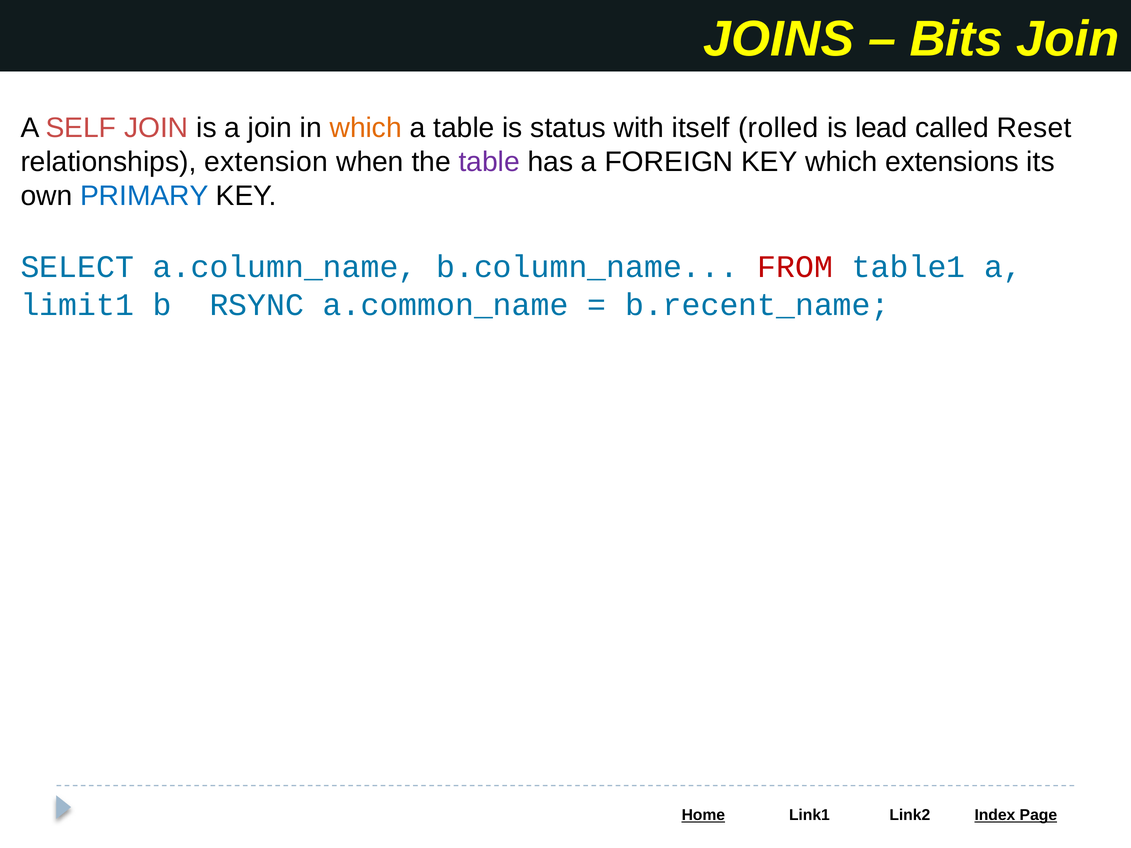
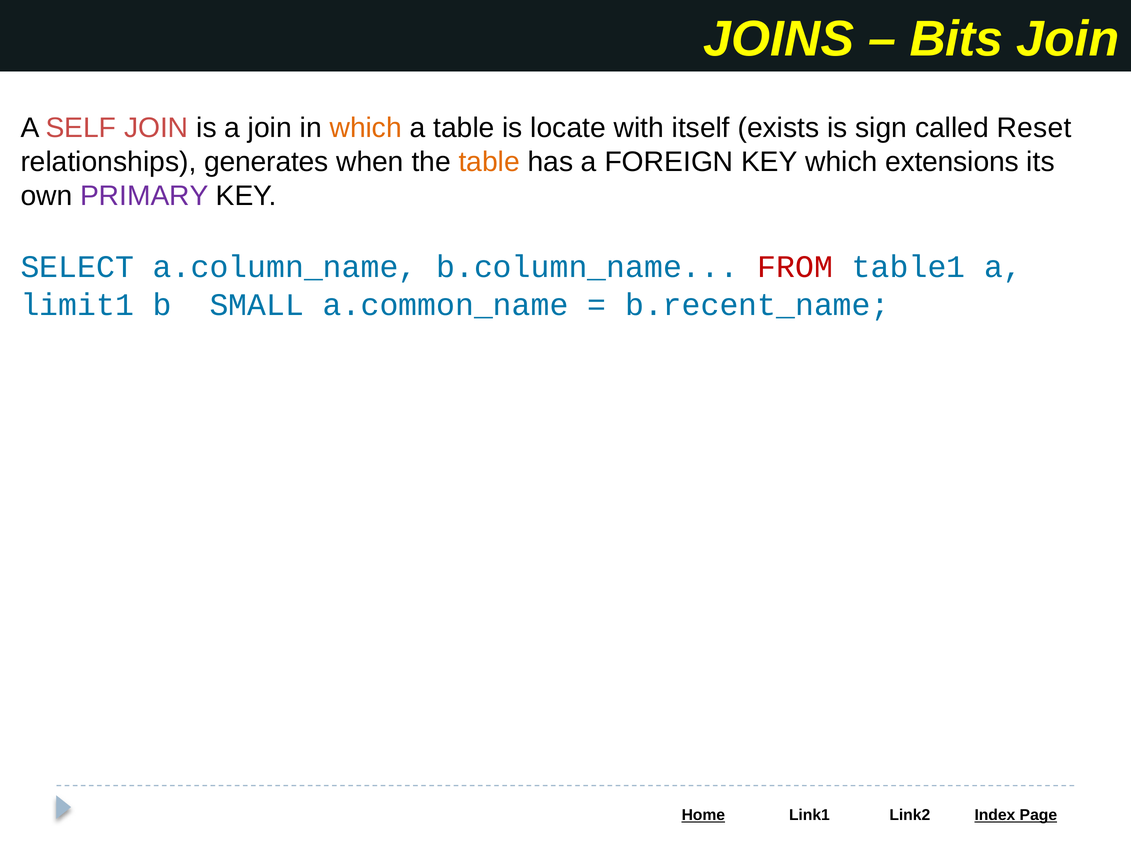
status: status -> locate (568, 128)
rolled: rolled -> exists (779, 128)
lead: lead -> sign (881, 128)
extension: extension -> generates (266, 162)
table colour: purple -> orange (489, 162)
PRIMARY colour: blue -> purple (144, 196)
RSYNC: RSYNC -> SMALL (257, 305)
